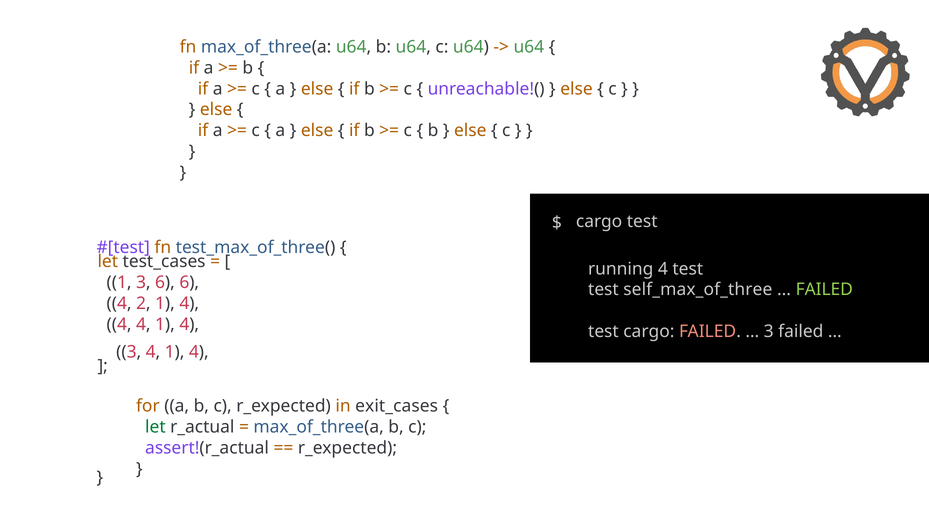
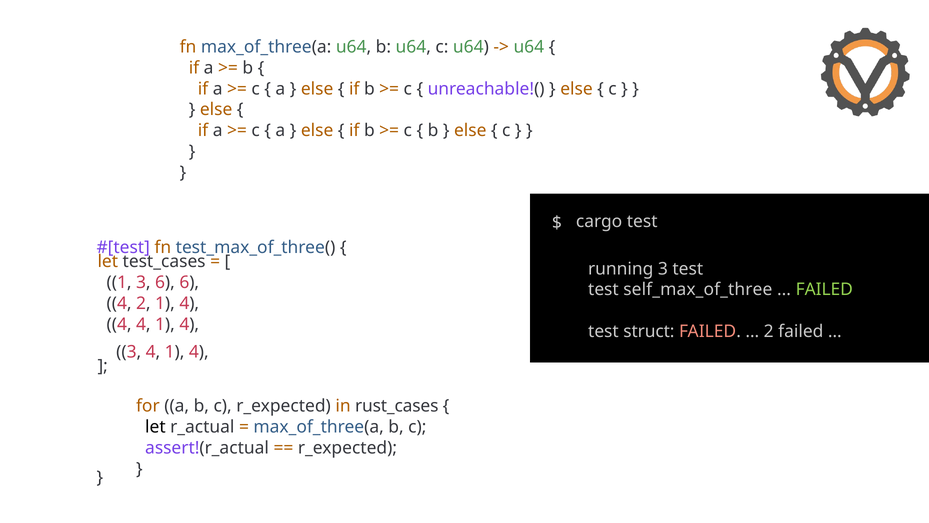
running 4: 4 -> 3 (663, 269)
test cargo: cargo -> struct (649, 331)
3: 3 -> 2 (769, 331)
exit_cases: exit_cases -> rust_cases (397, 406)
let colour: green -> black (155, 427)
